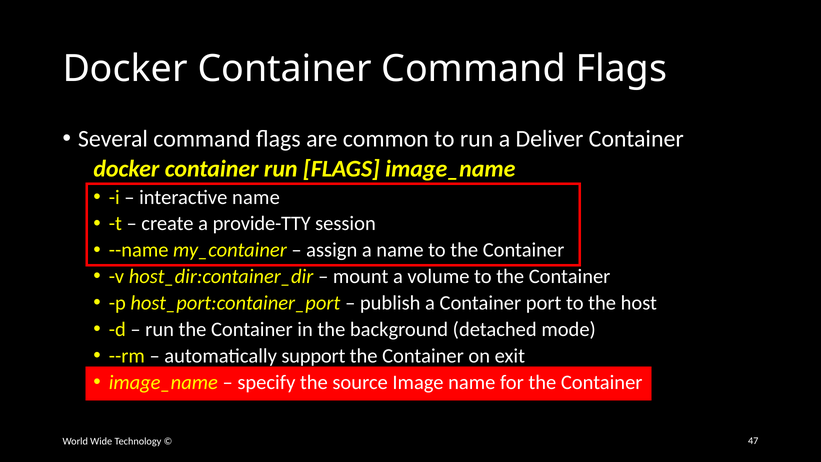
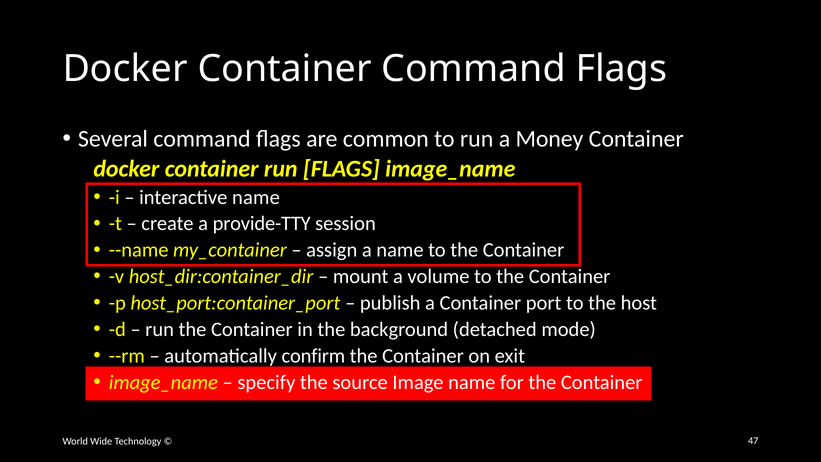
Deliver: Deliver -> Money (549, 139)
support: support -> confirm (313, 356)
